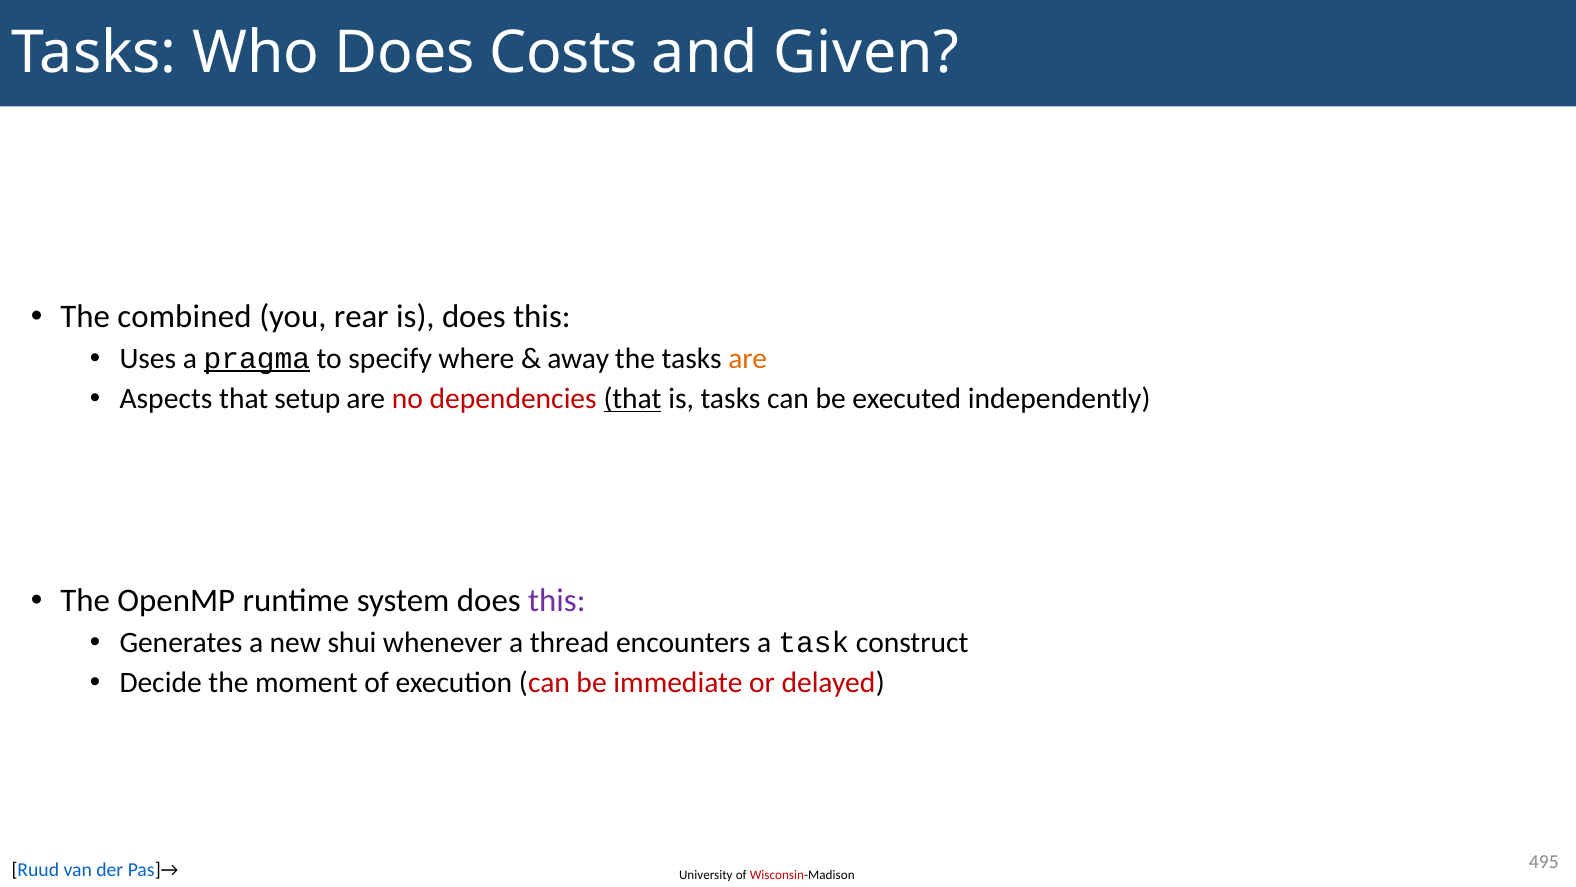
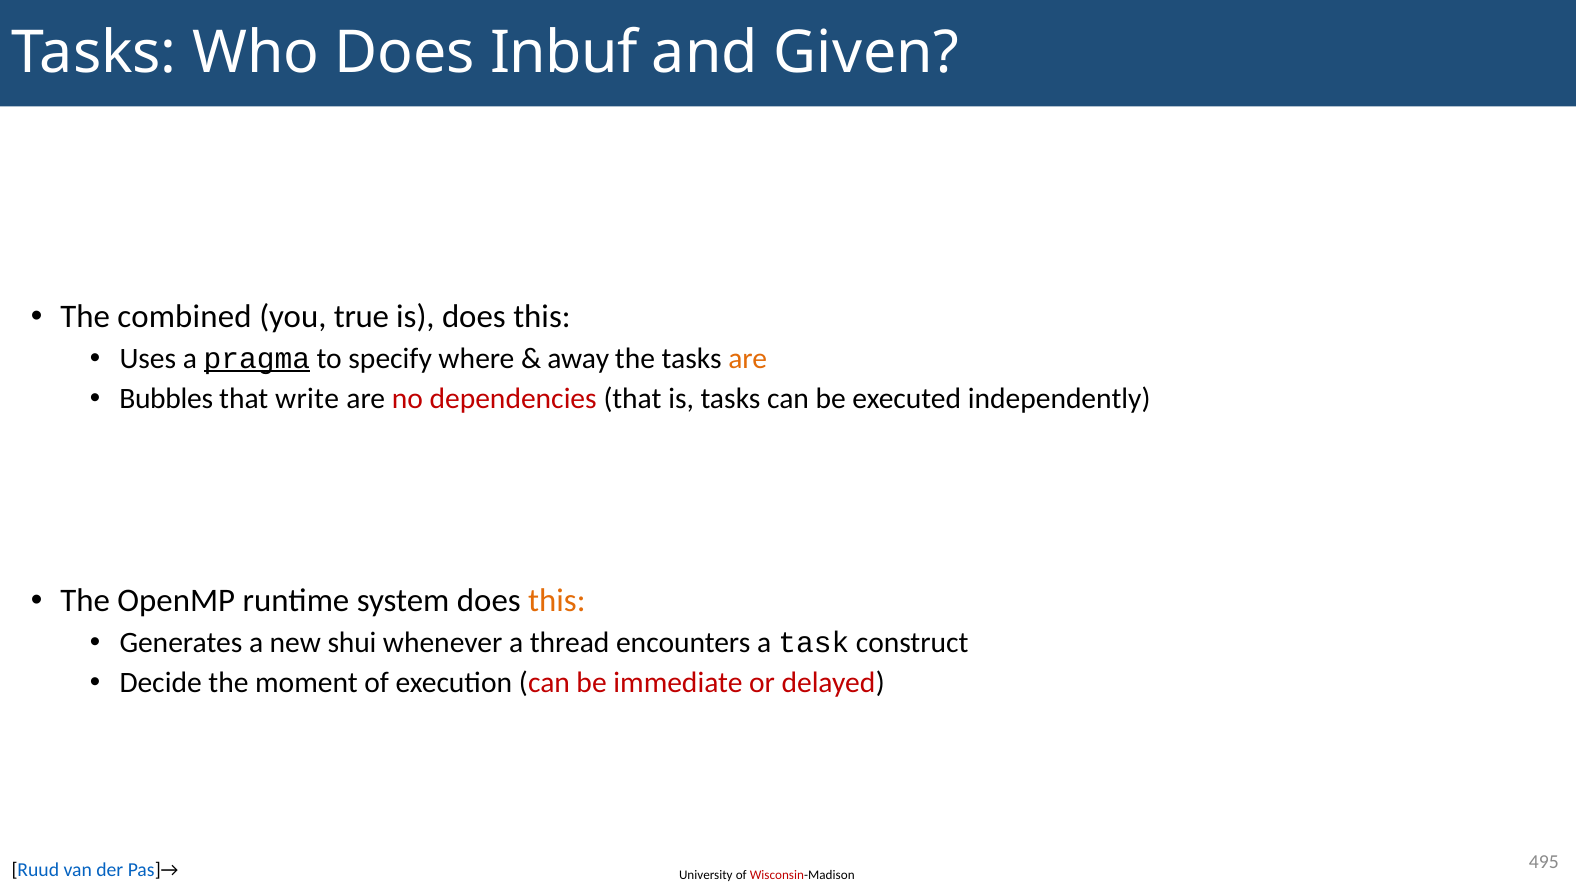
Costs: Costs -> Inbuf (564, 53)
rear: rear -> true (361, 317)
Aspects: Aspects -> Bubbles (166, 399)
setup: setup -> write (307, 399)
that underline: present -> none (633, 399)
this colour: purple -> orange (557, 601)
